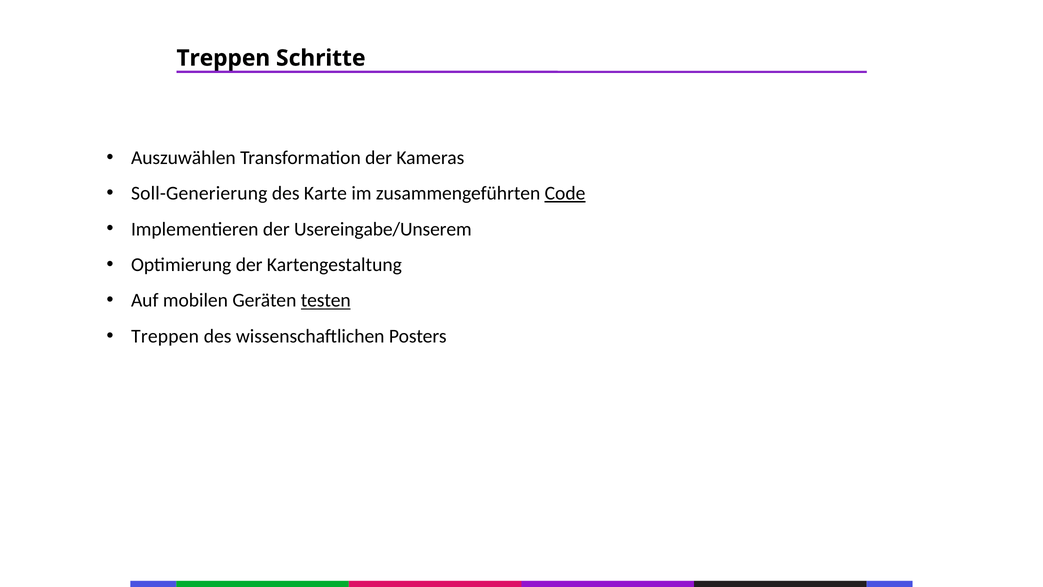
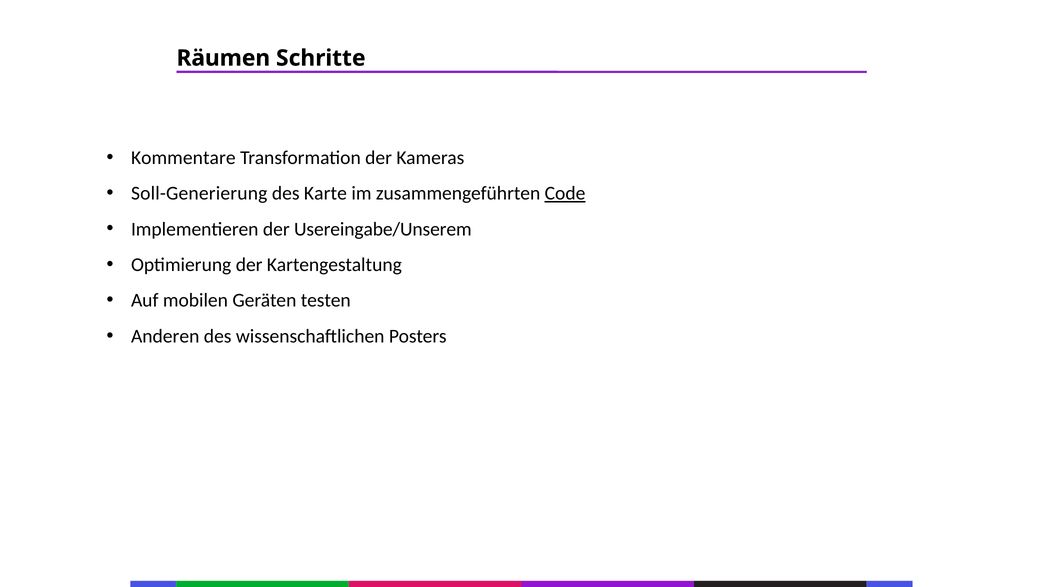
Treppen: Treppen -> Räumen (223, 58)
Auszuwählen: Auszuwählen -> Kommentare (183, 158)
testen underline: present -> none (326, 300)
Treppen: Treppen -> Anderen (165, 336)
